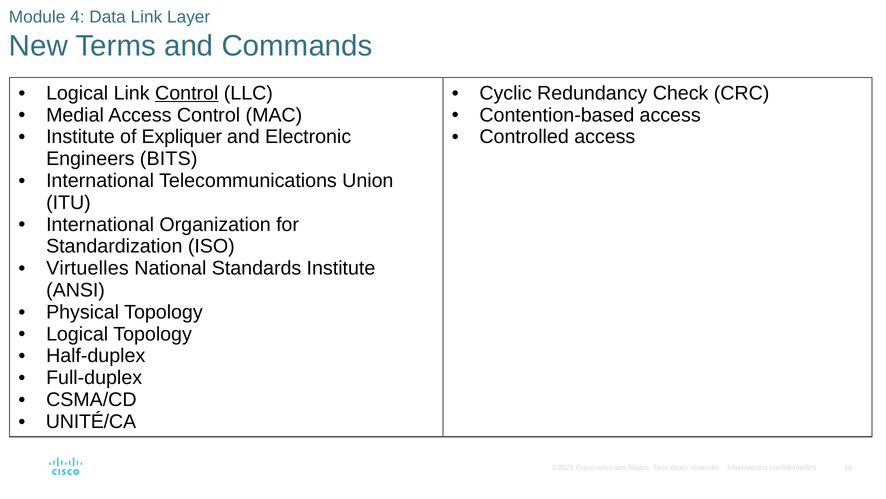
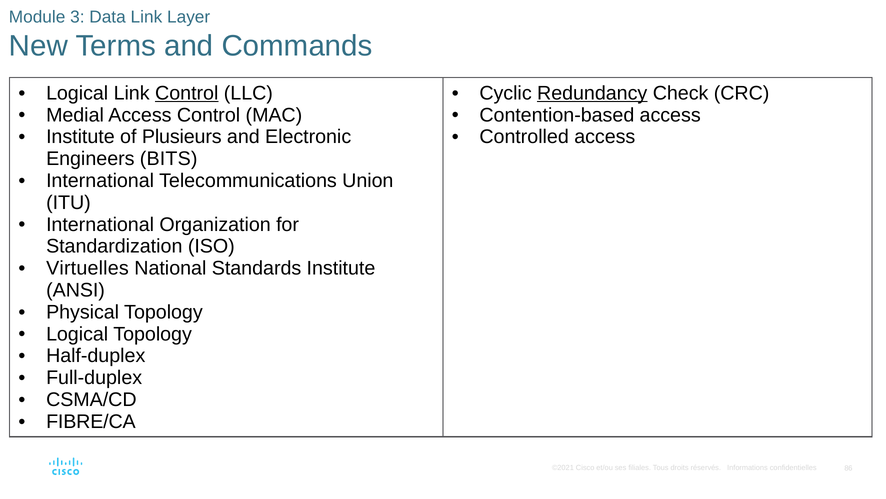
4: 4 -> 3 (77, 17)
Redundancy underline: none -> present (592, 93)
Expliquer: Expliquer -> Plusieurs (182, 137)
UNITÉ/CA: UNITÉ/CA -> FIBRE/CA (91, 421)
